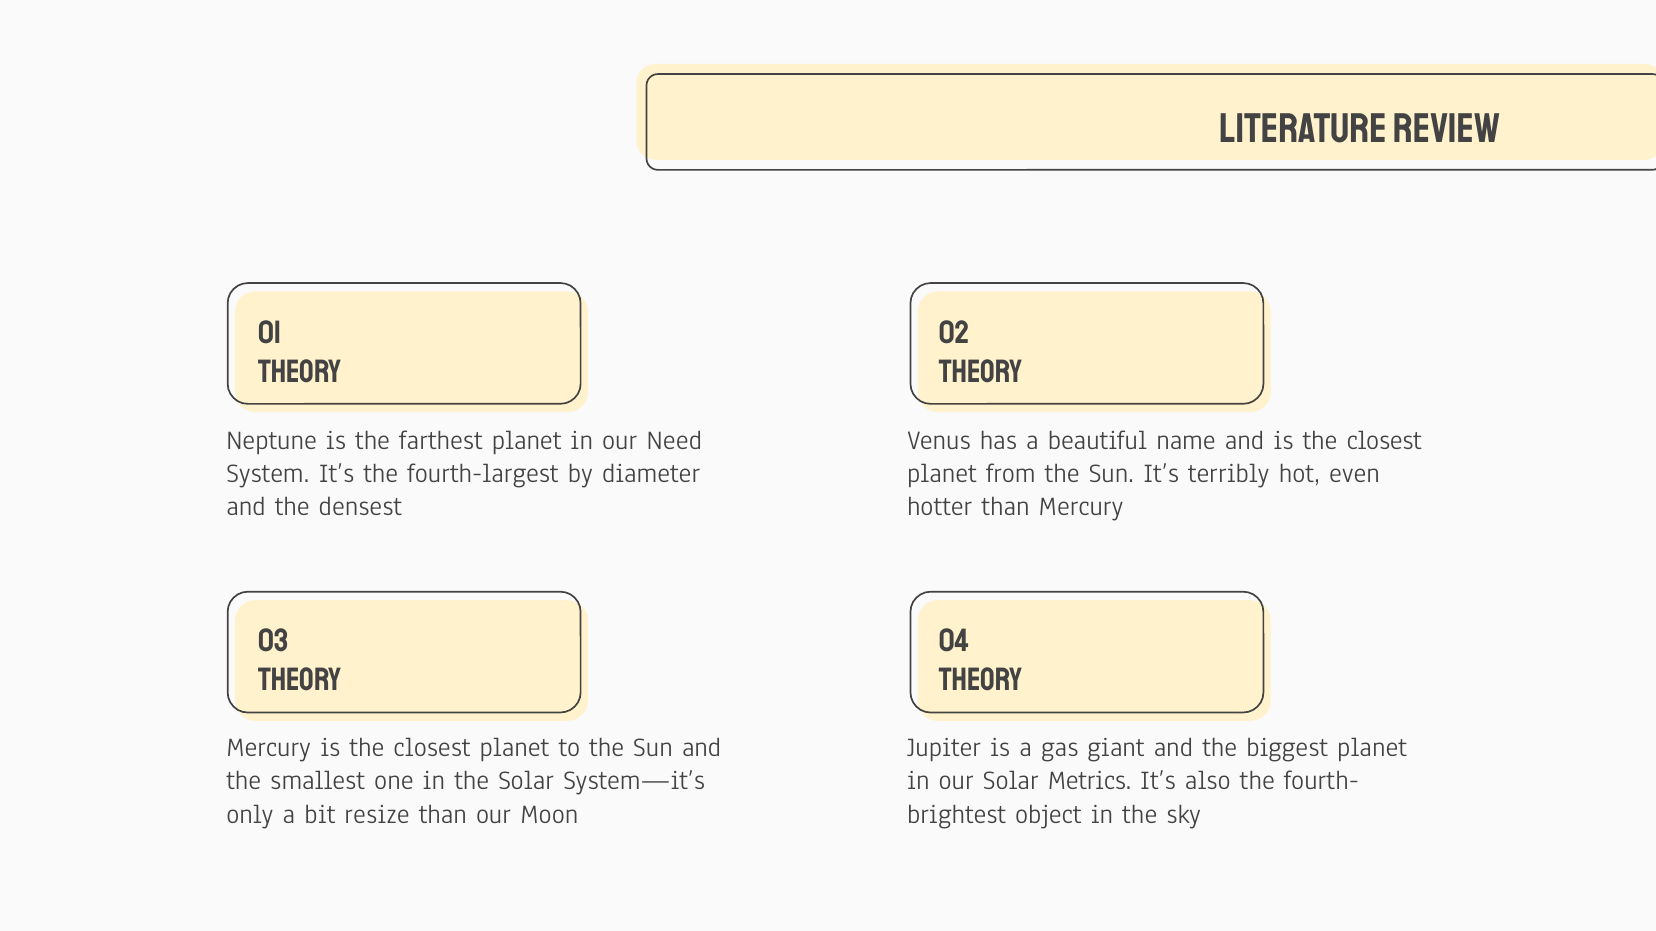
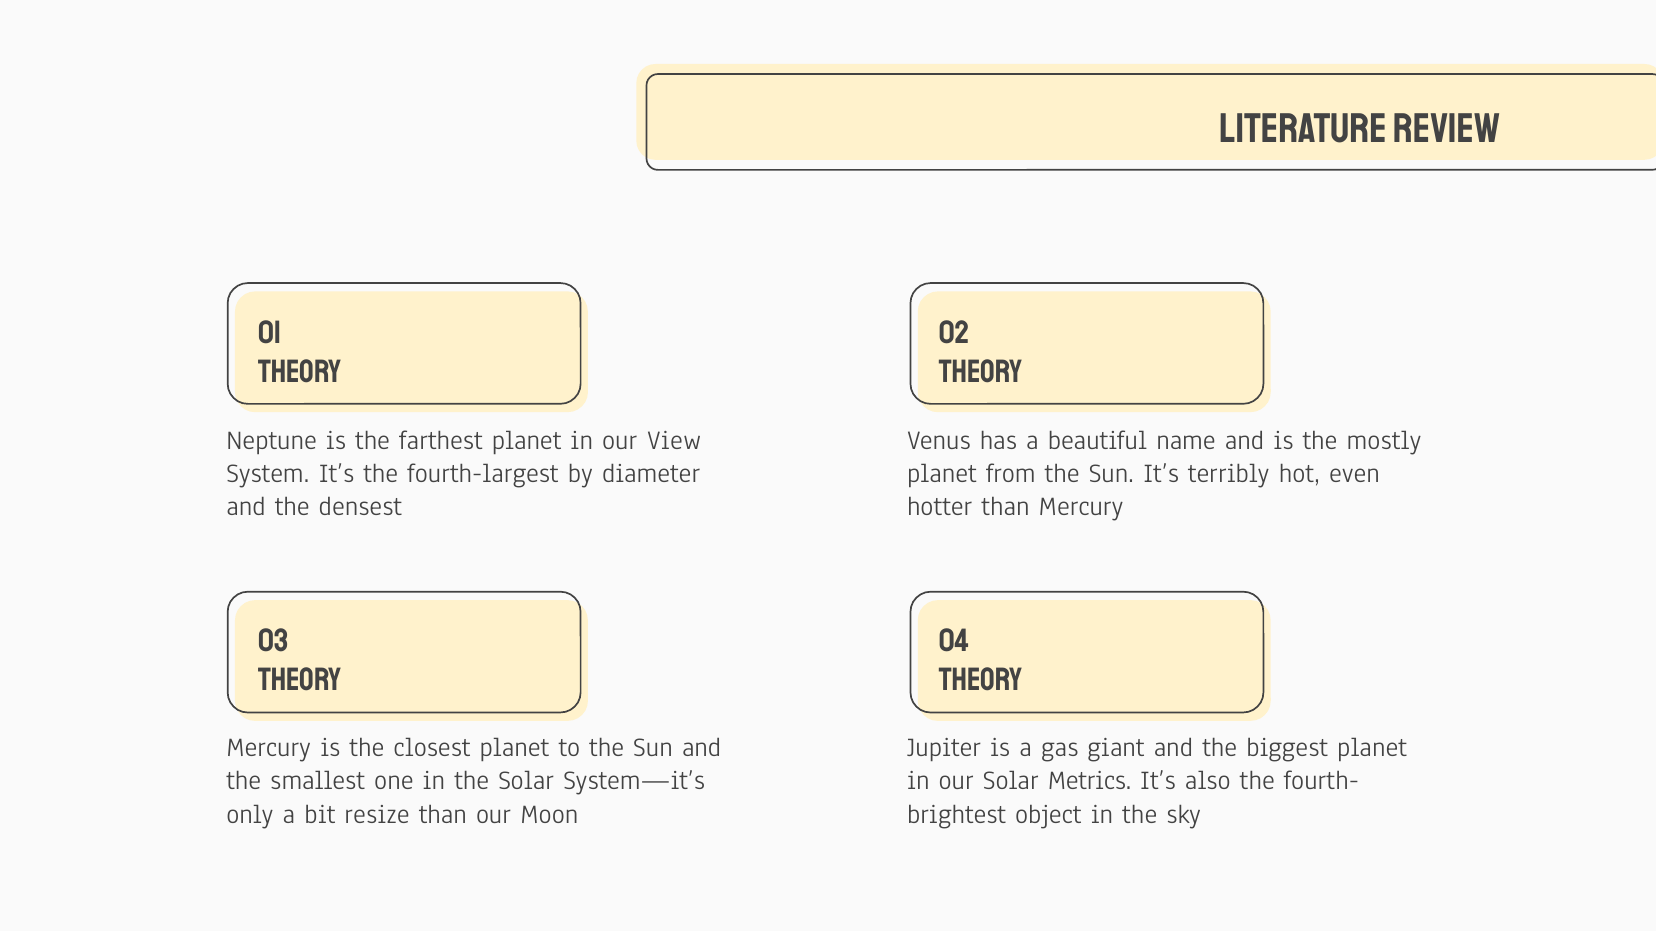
Need: Need -> View (674, 441)
and is the closest: closest -> mostly (1384, 441)
